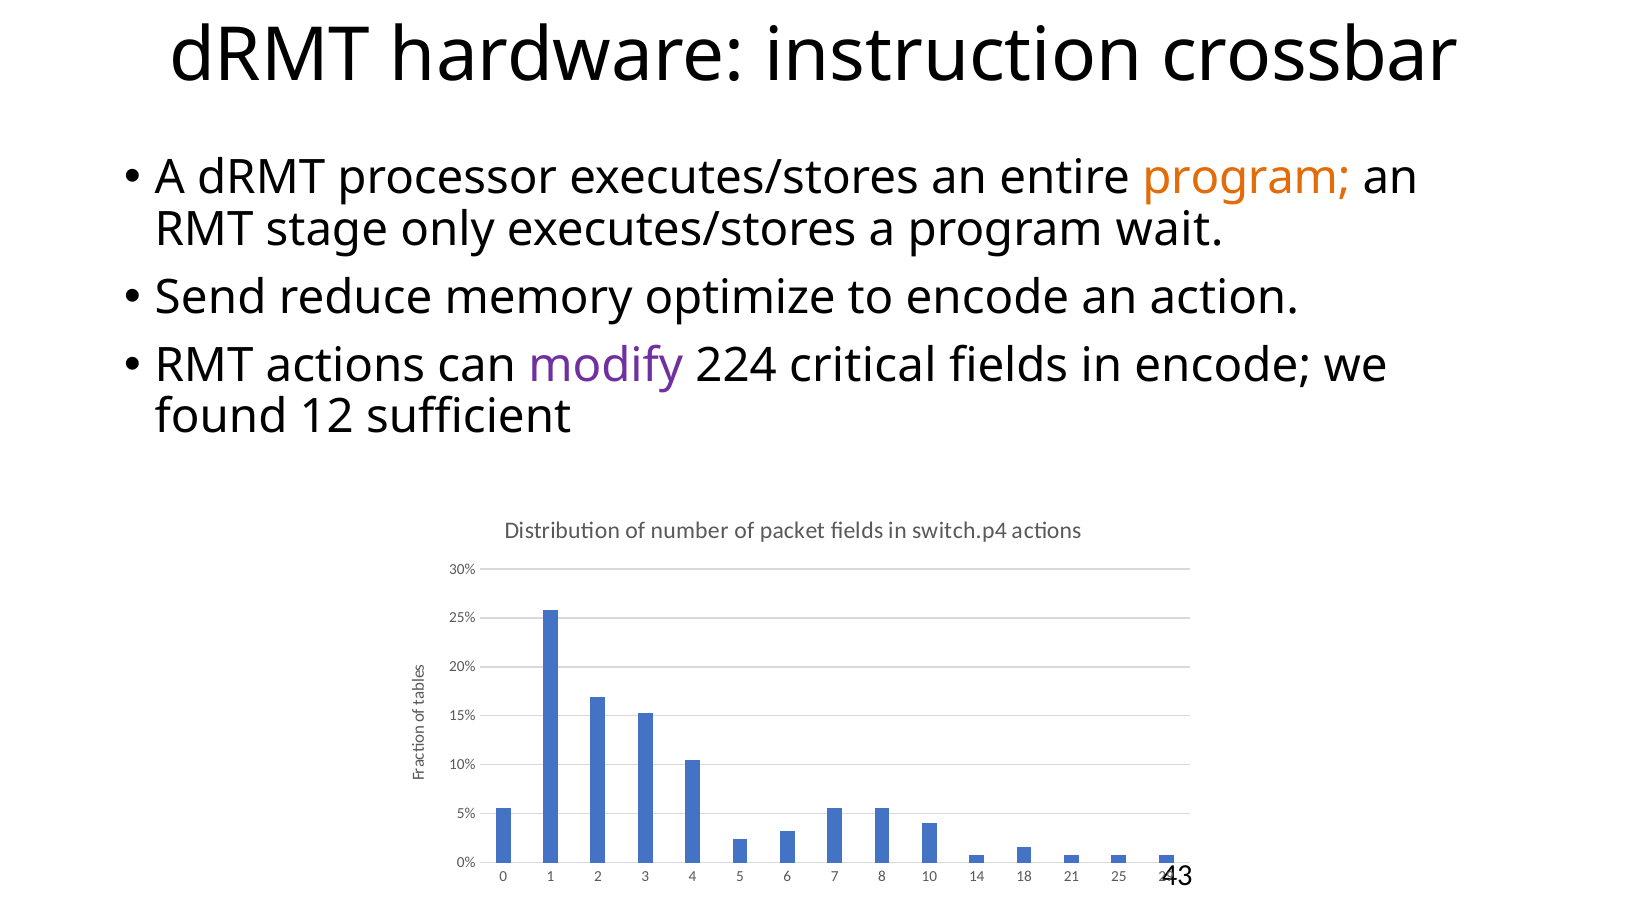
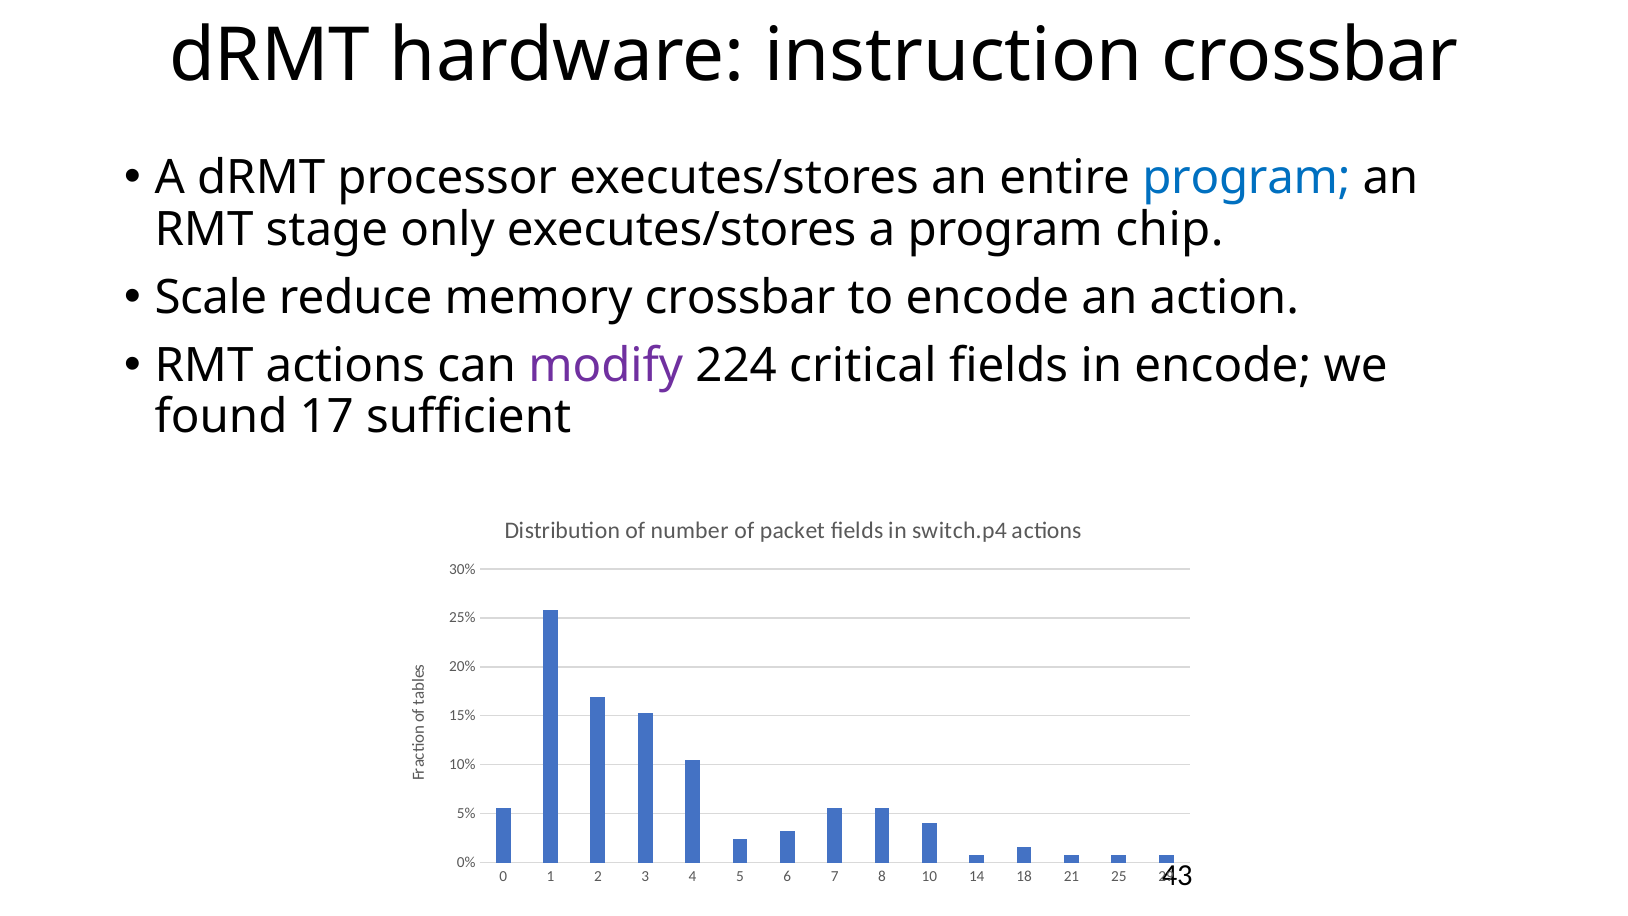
program colour: orange -> blue (1246, 178)
wait: wait -> chip (1170, 229)
Send: Send -> Scale (211, 298)
memory optimize: optimize -> crossbar (740, 298)
12: 12 -> 17 (327, 417)
